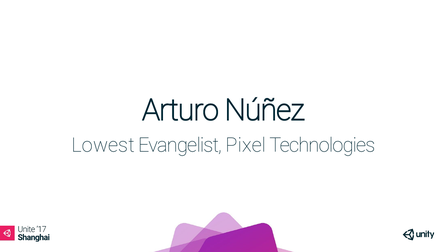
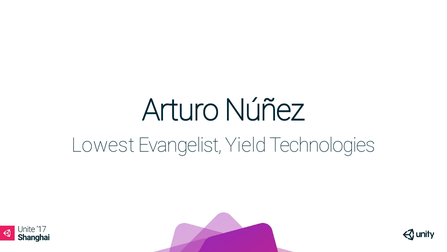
Pixel: Pixel -> Yield (246, 145)
